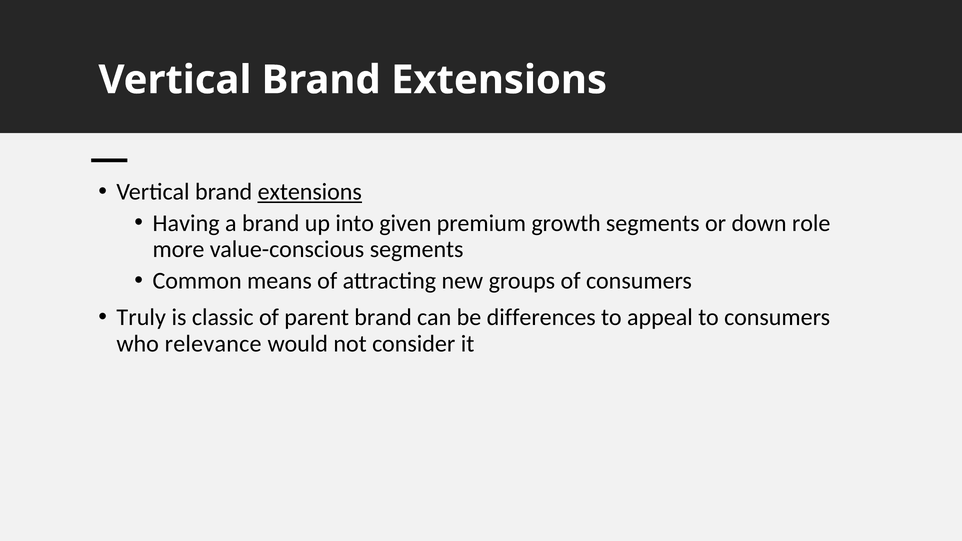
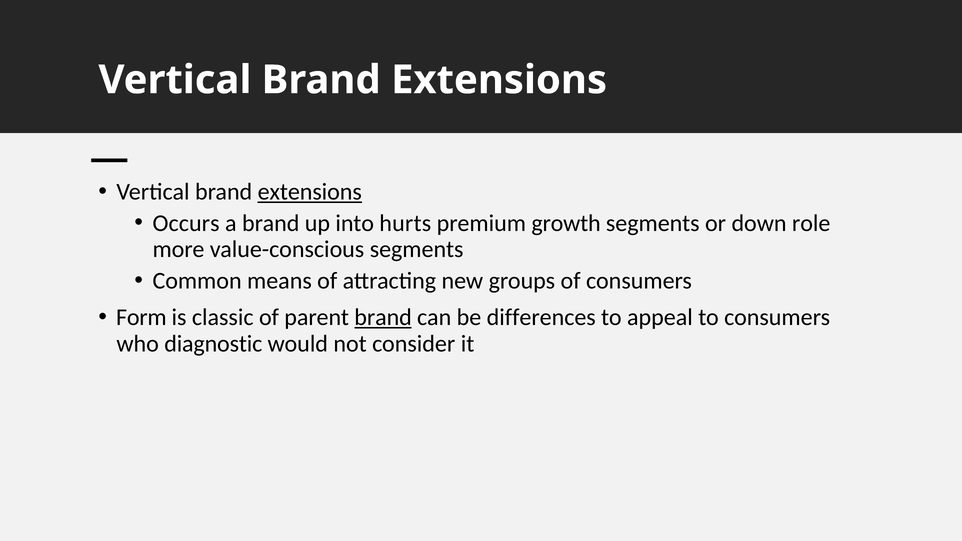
Having: Having -> Occurs (186, 223)
given: given -> hurts (405, 223)
Truly: Truly -> Form (141, 317)
brand underline: none -> present (383, 317)
relevance: relevance -> diagnostic (213, 344)
